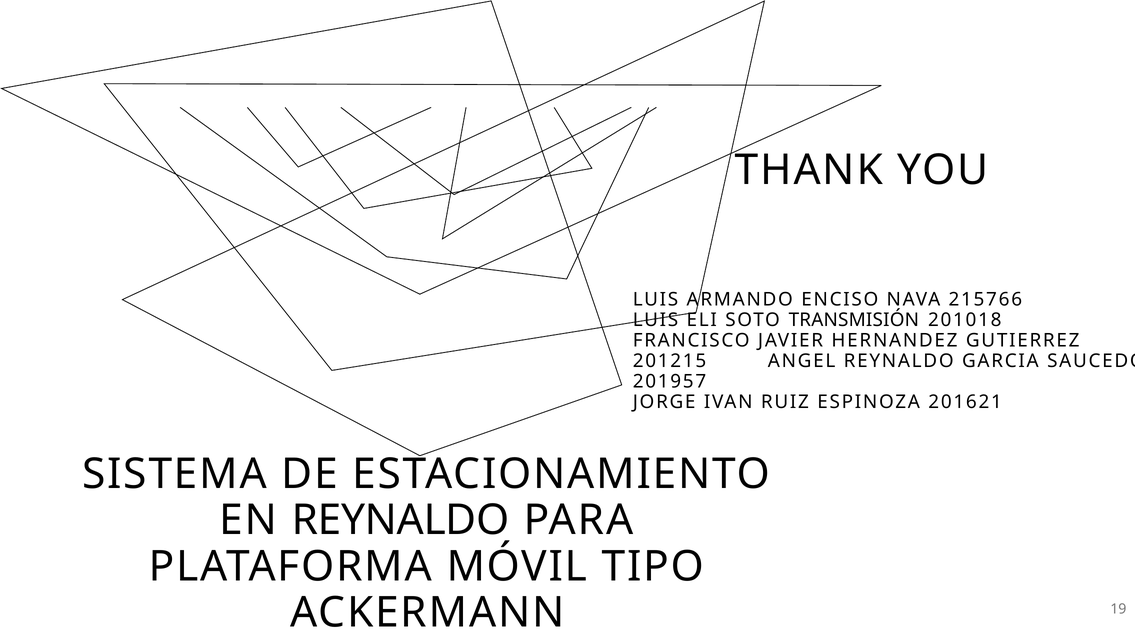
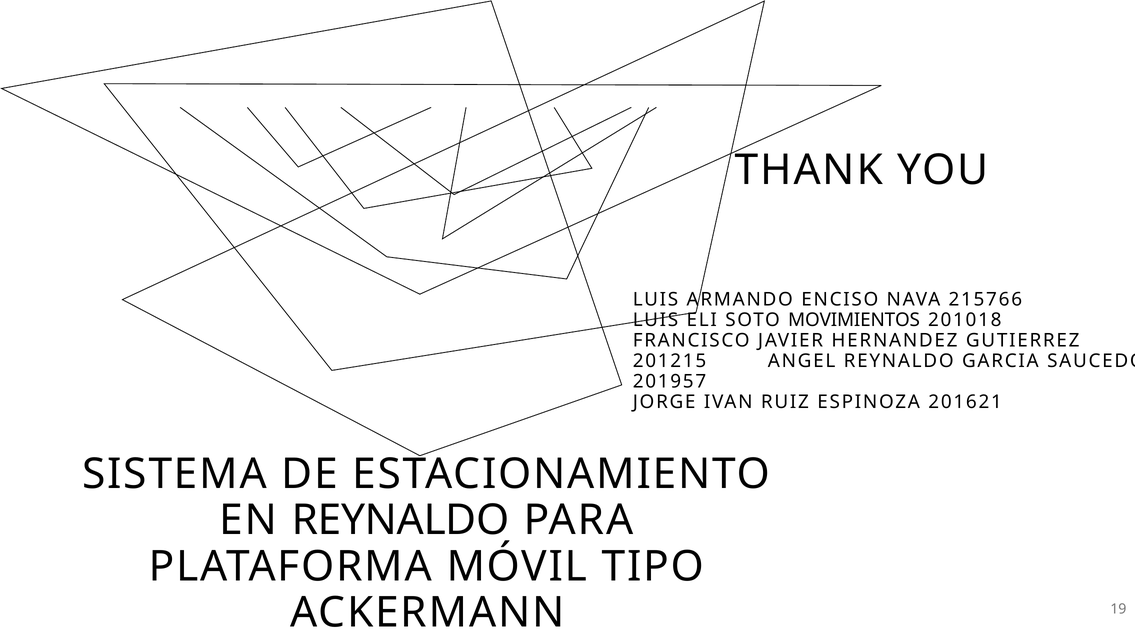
TRANSMISIÓN: TRANSMISIÓN -> MOVIMIENTOS (854, 320)
